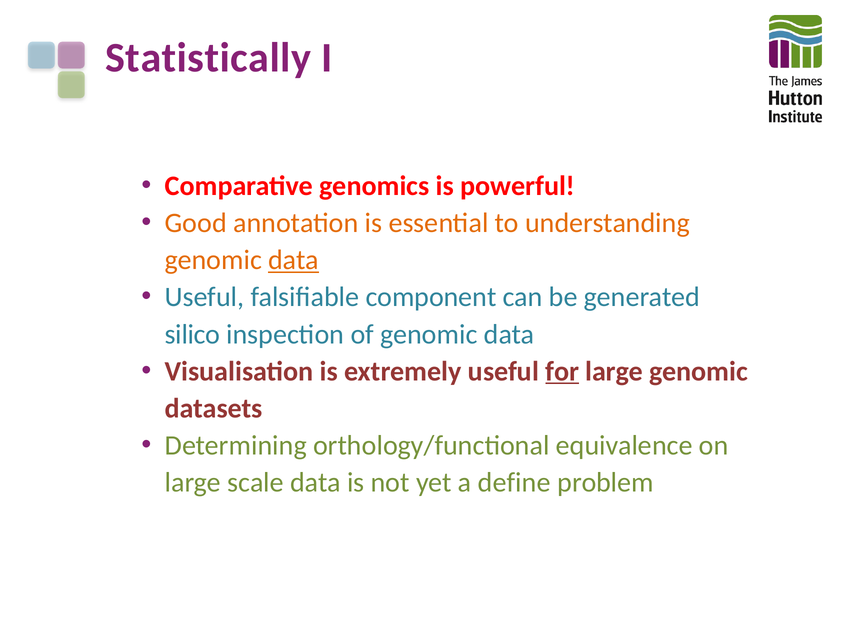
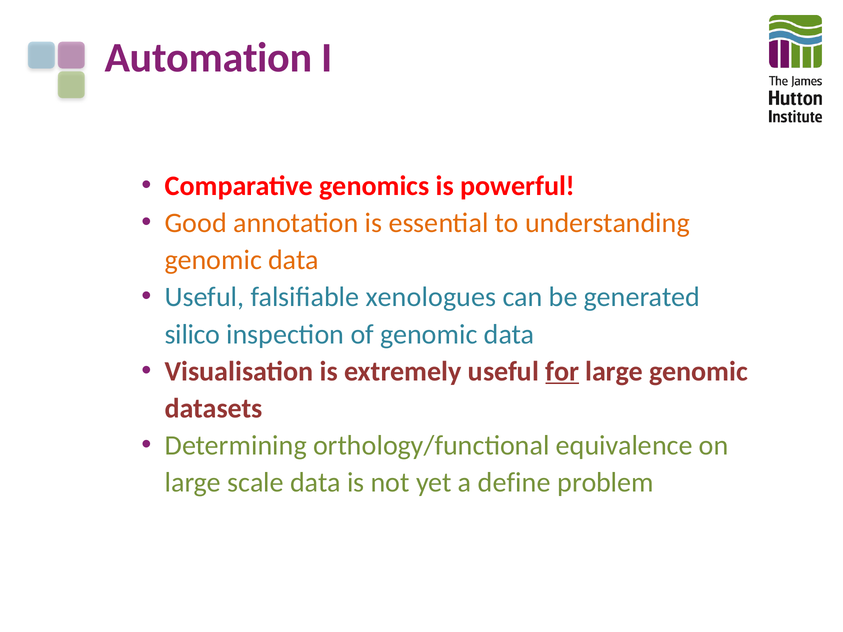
Statistically: Statistically -> Automation (209, 58)
data underline: present -> none (294, 260)
component: component -> xenologues (431, 297)
